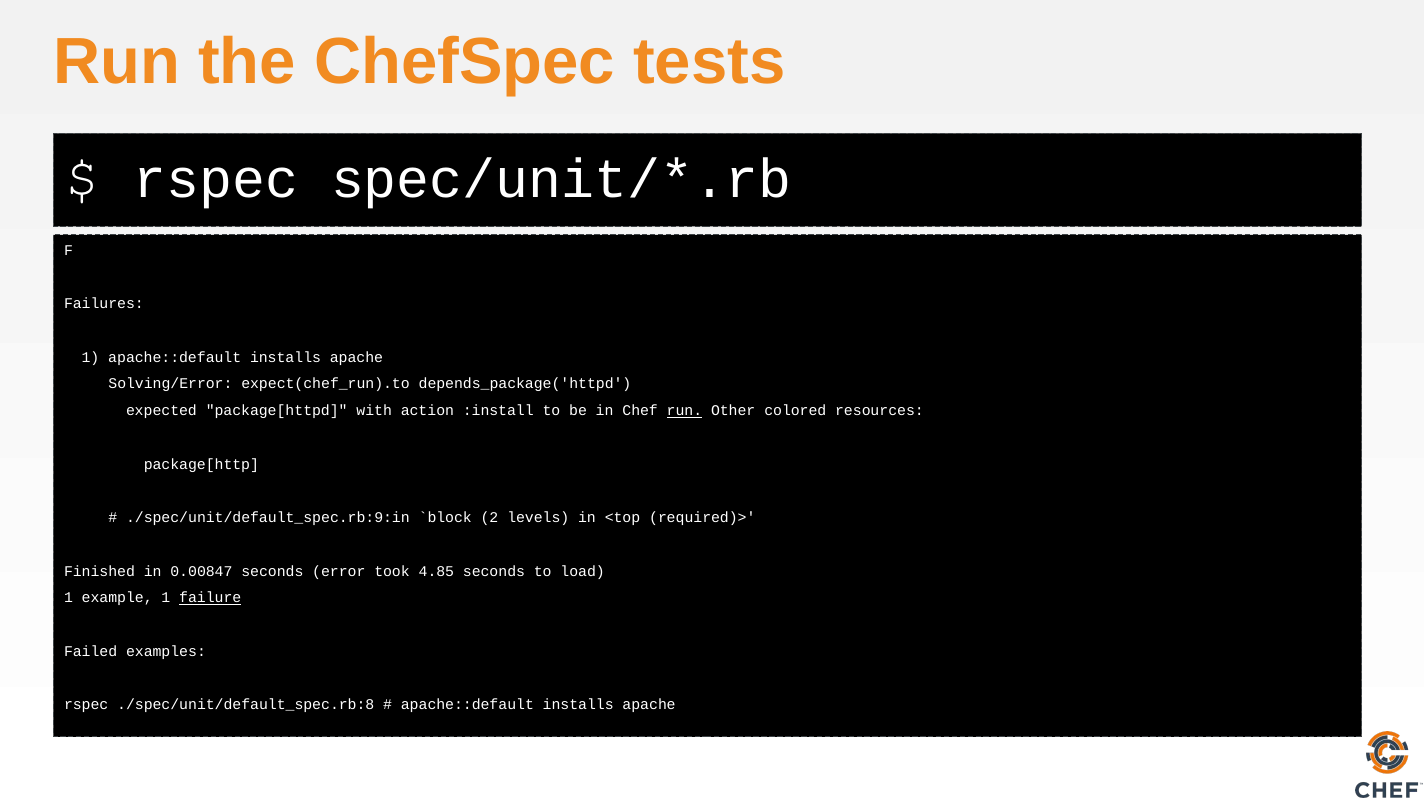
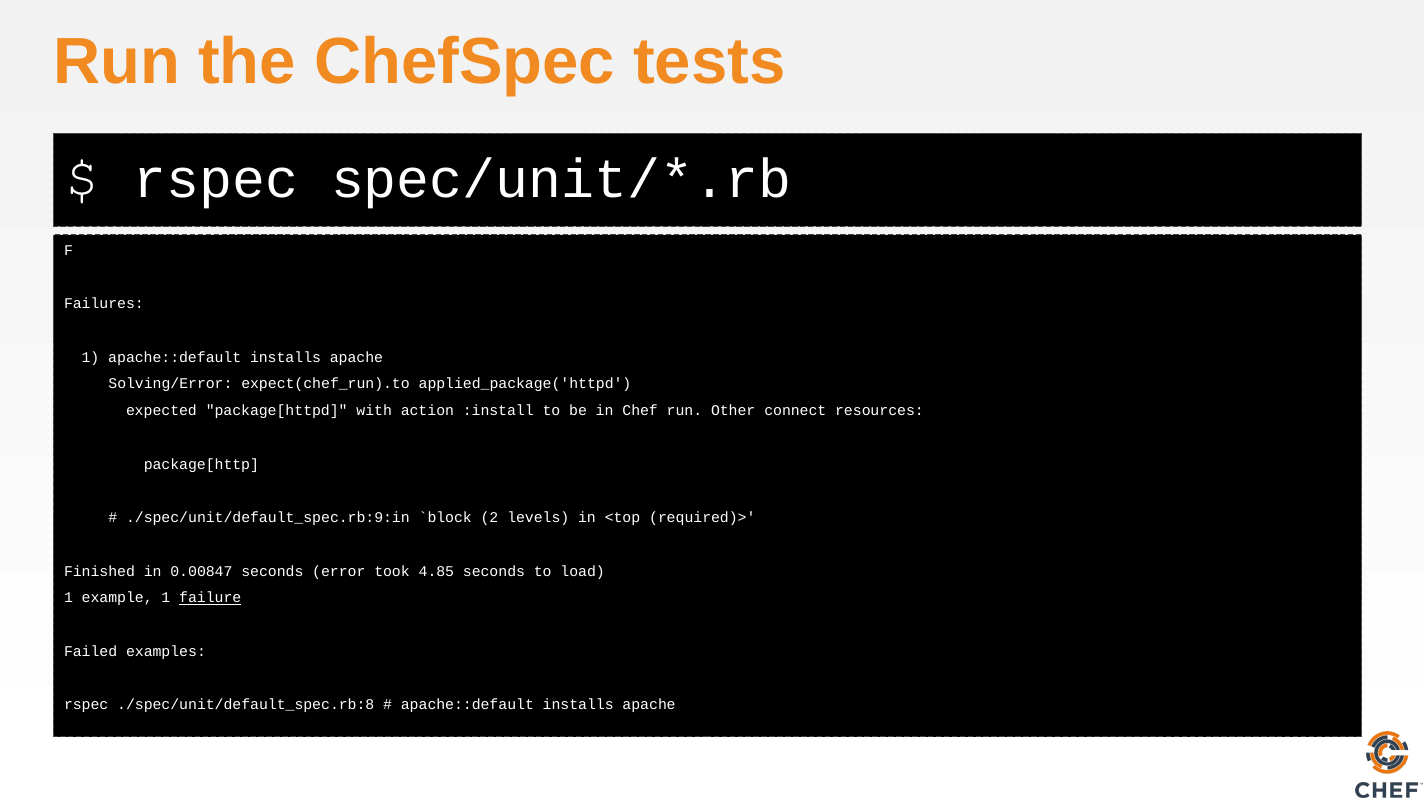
depends_package('httpd: depends_package('httpd -> applied_package('httpd (525, 384)
run underline: present -> none (684, 411)
colored: colored -> connect (795, 411)
